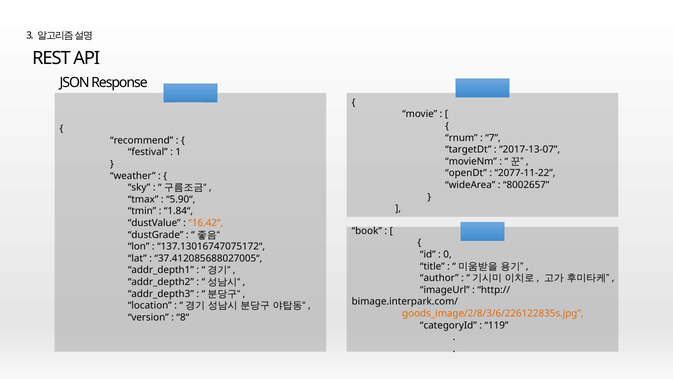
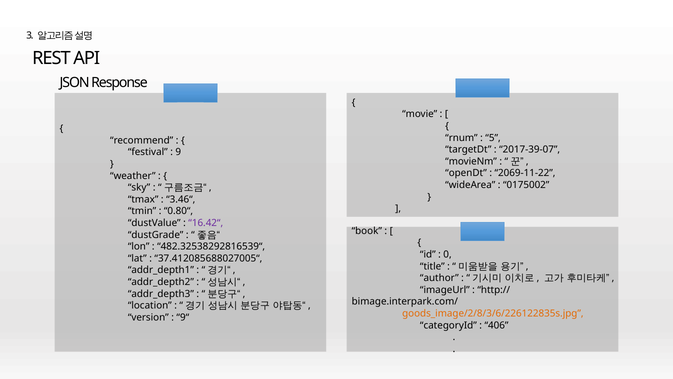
7: 7 -> 5 (493, 138)
2017-13-07: 2017-13-07 -> 2017-39-07 (530, 149)
1: 1 -> 9 (178, 152)
2077-11-22: 2077-11-22 -> 2069-11-22 (525, 173)
8002657: 8002657 -> 0175002 (526, 185)
5.90“: 5.90“ -> 3.46“ (181, 199)
1.84“: 1.84“ -> 0.80“ (179, 211)
16.42“ colour: orange -> purple (206, 223)
137.13016747075172“: 137.13016747075172“ -> 482.32538292816539“ (211, 246)
8“: 8“ -> 9“ (183, 317)
119: 119 -> 406 (497, 325)
